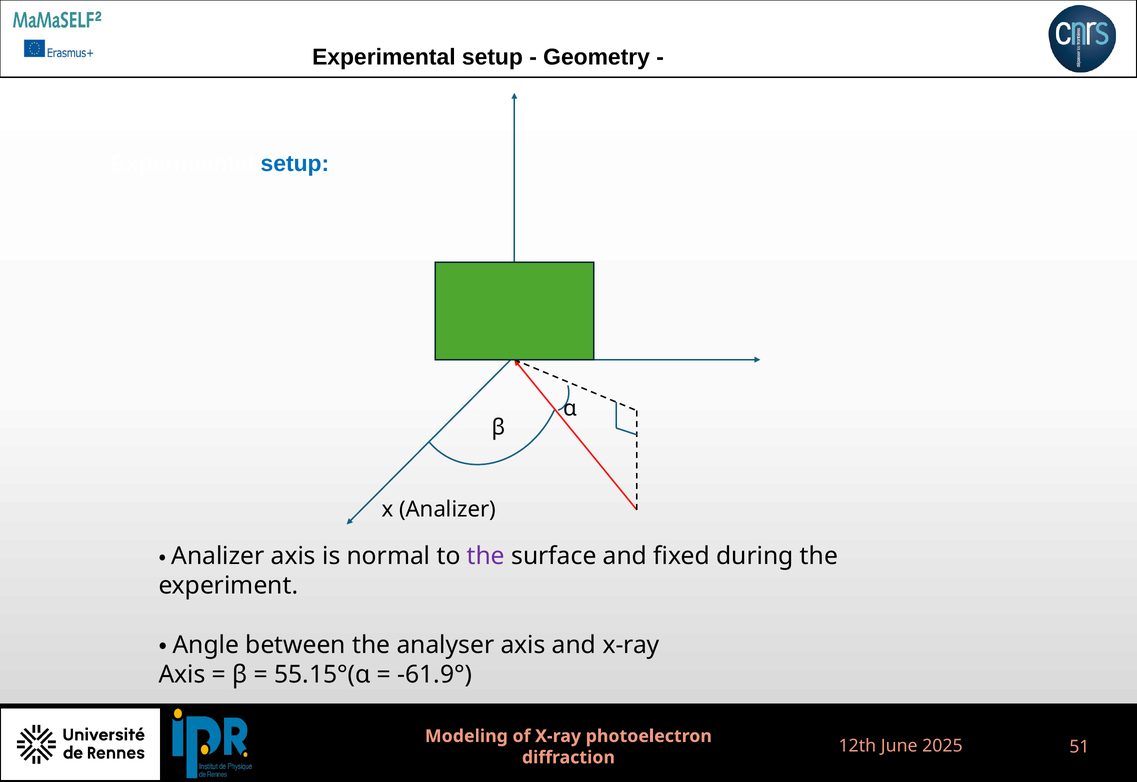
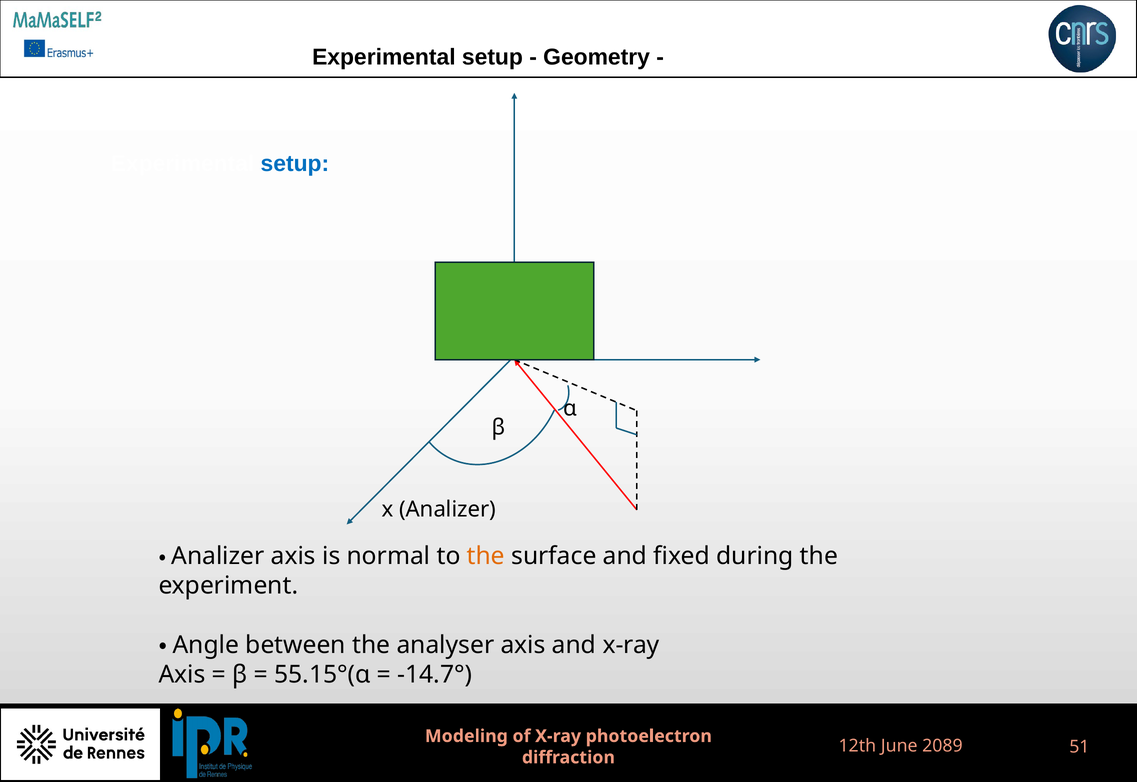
the colour: purple -> orange (486, 556)
-61.9°: -61.9° -> -14.7° (435, 674)
2025: 2025 -> 2089 (942, 746)
